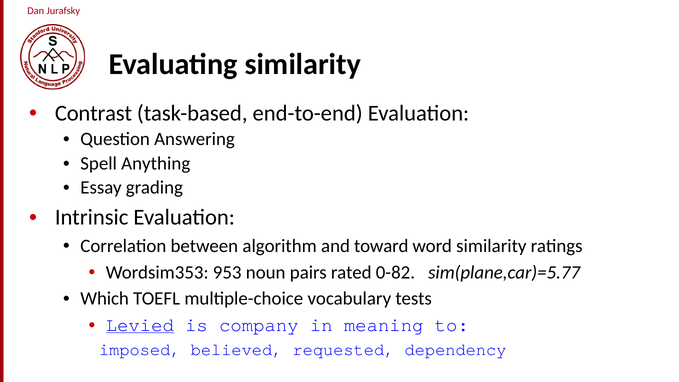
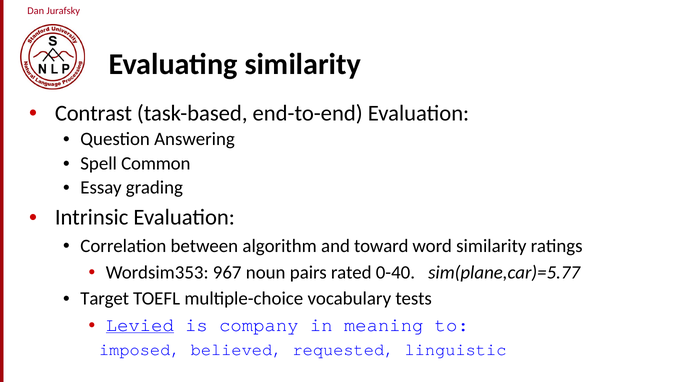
Anything: Anything -> Common (156, 163)
953: 953 -> 967 (227, 272)
0-82: 0-82 -> 0-40 (395, 272)
Which: Which -> Target (105, 299)
dependency: dependency -> linguistic (456, 350)
